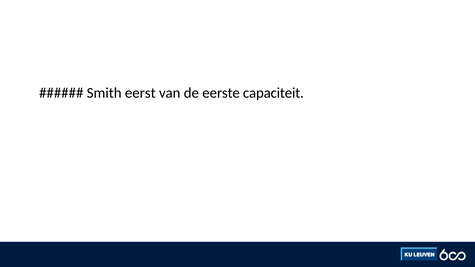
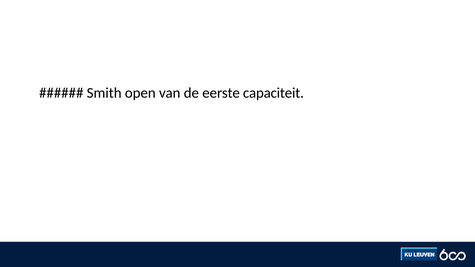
eerst: eerst -> open (140, 93)
